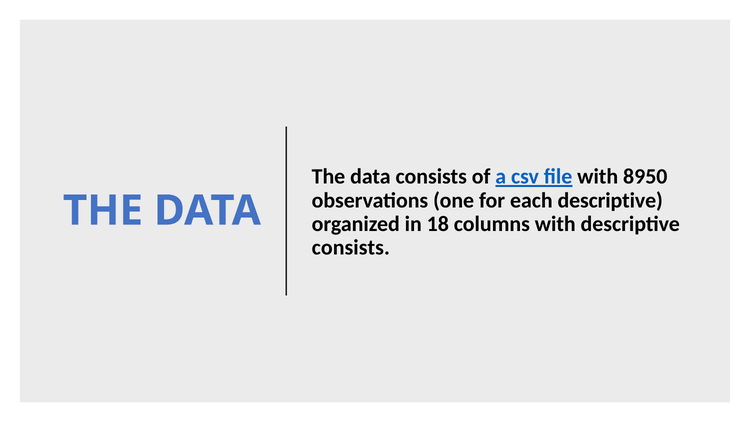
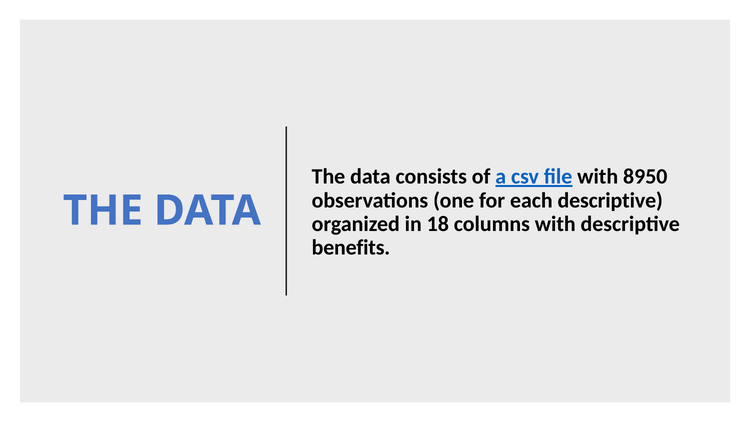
consists: consists -> benefits (351, 247)
